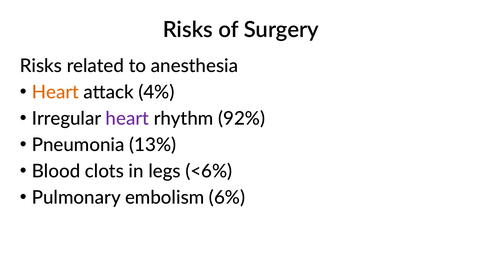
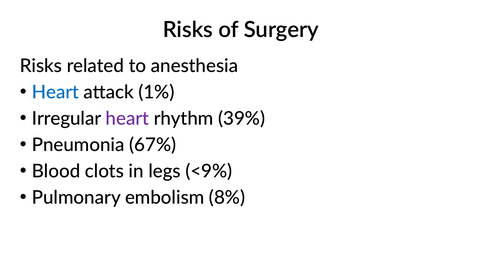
Heart colour: orange -> blue (55, 92)
4%: 4% -> 1% (156, 92)
92%: 92% -> 39% (242, 118)
13%: 13% -> 67% (153, 145)
<6%: <6% -> <9% (209, 171)
6%: 6% -> 8% (227, 197)
